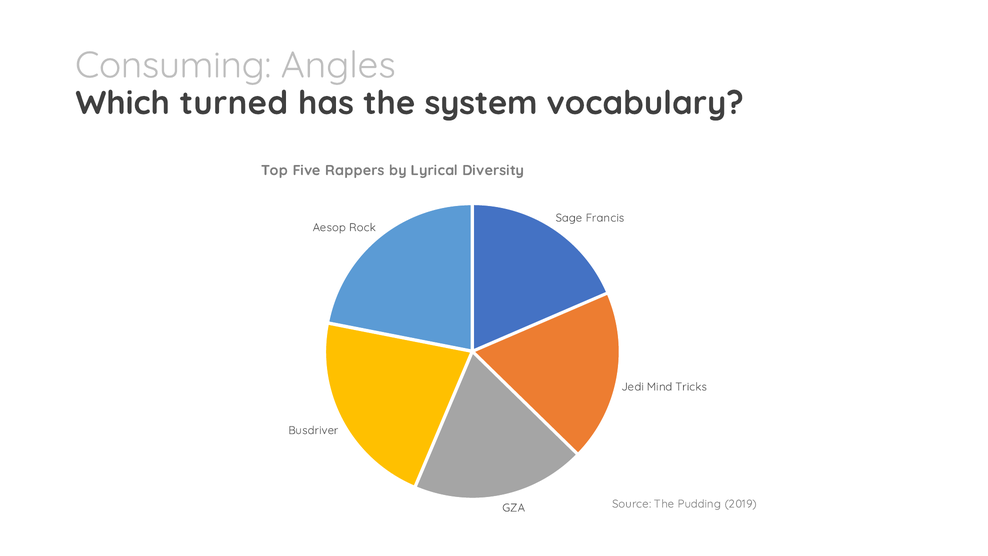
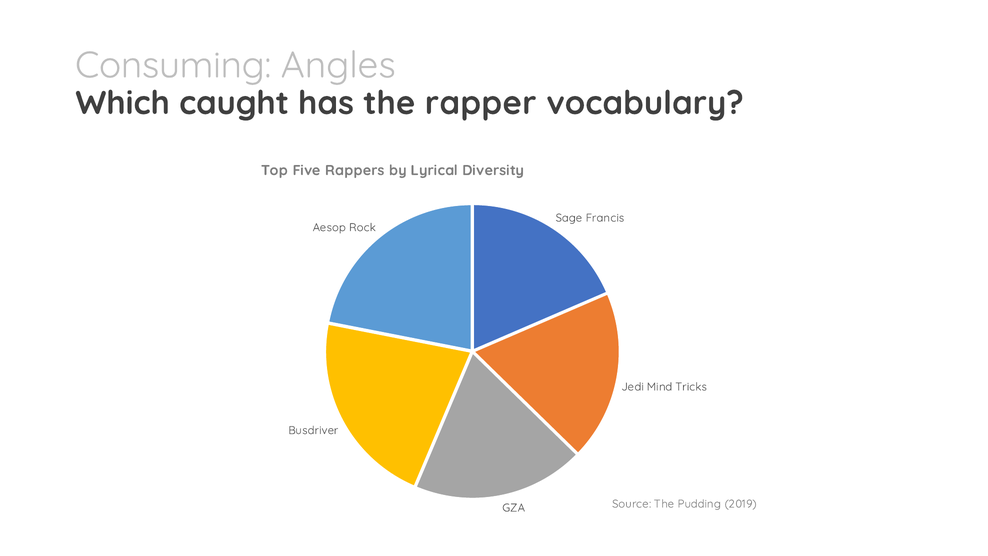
turned: turned -> caught (234, 103)
system: system -> rapper (481, 103)
